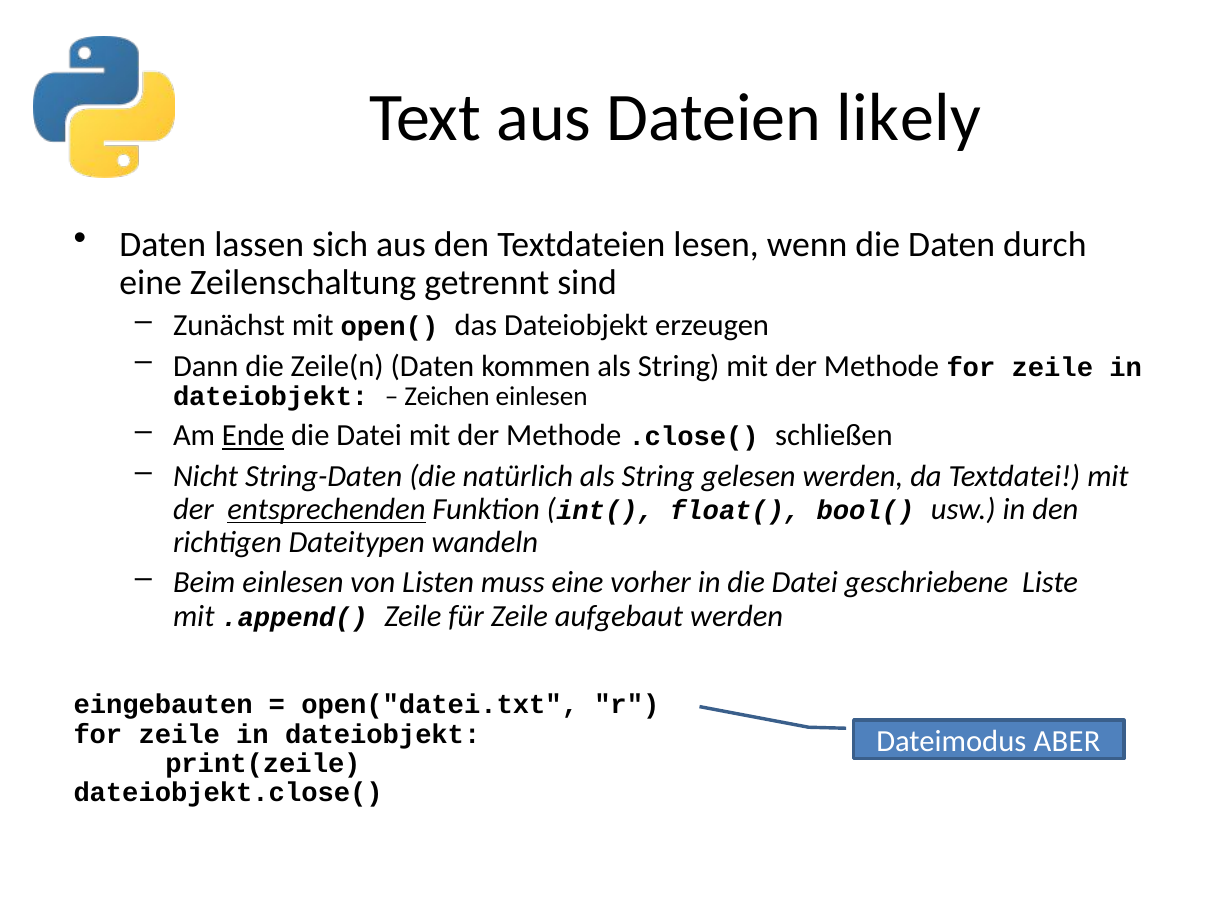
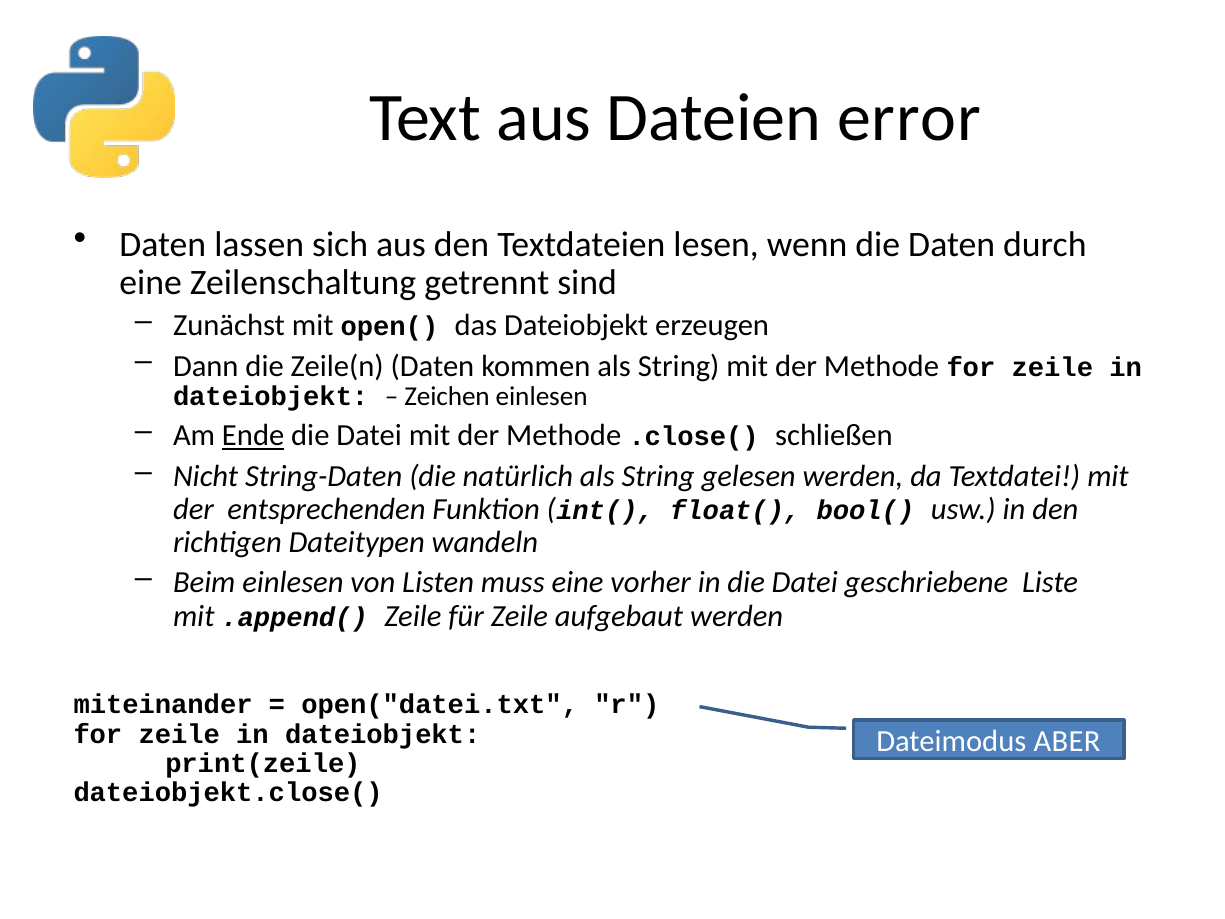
likely: likely -> error (909, 118)
entsprechenden underline: present -> none (327, 509)
eingebauten: eingebauten -> miteinander (163, 704)
